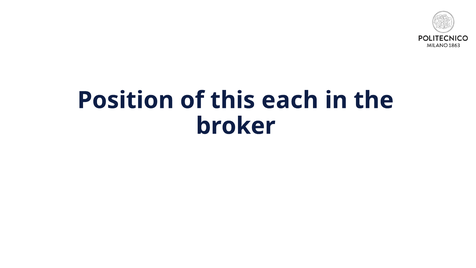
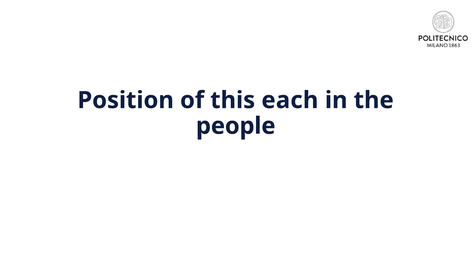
broker: broker -> people (236, 126)
